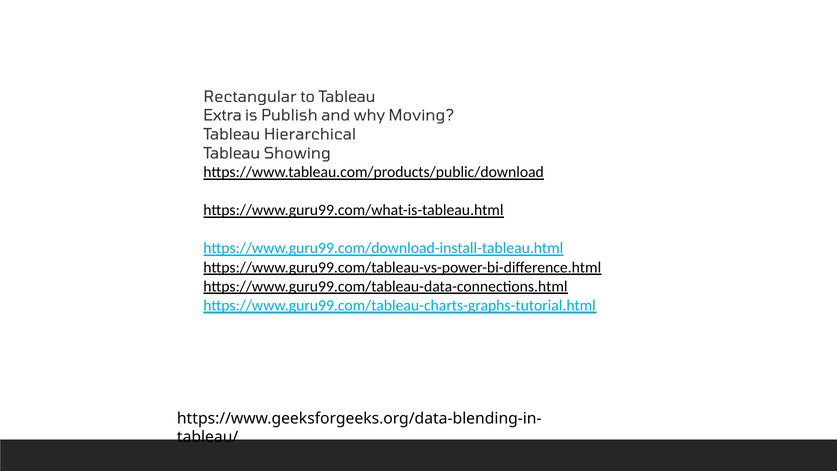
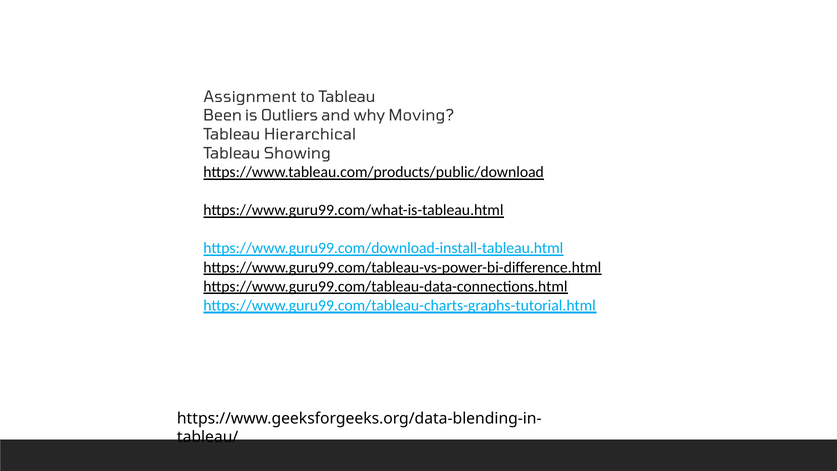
Rectangular: Rectangular -> Assignment (250, 97)
Extra: Extra -> Been (223, 116)
Publish: Publish -> Outliers (290, 116)
